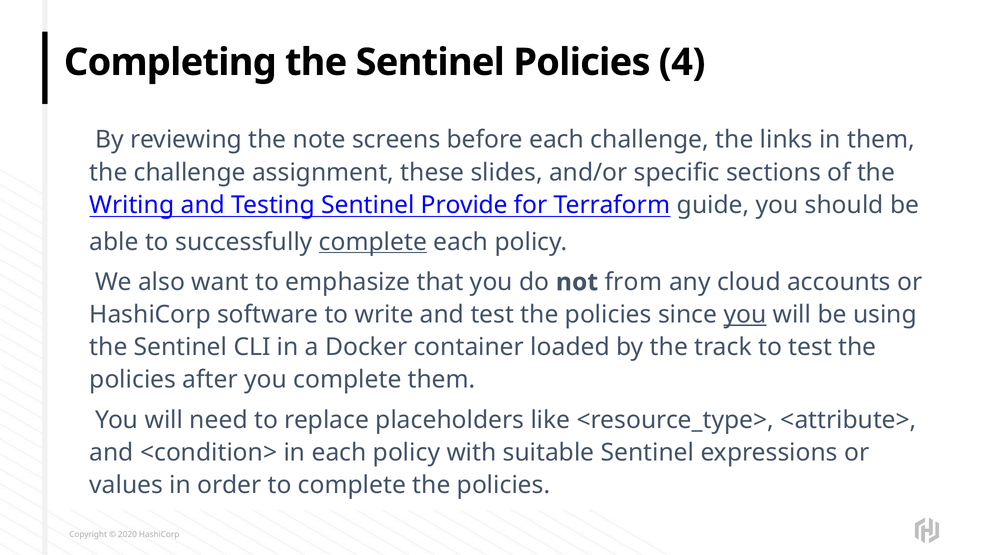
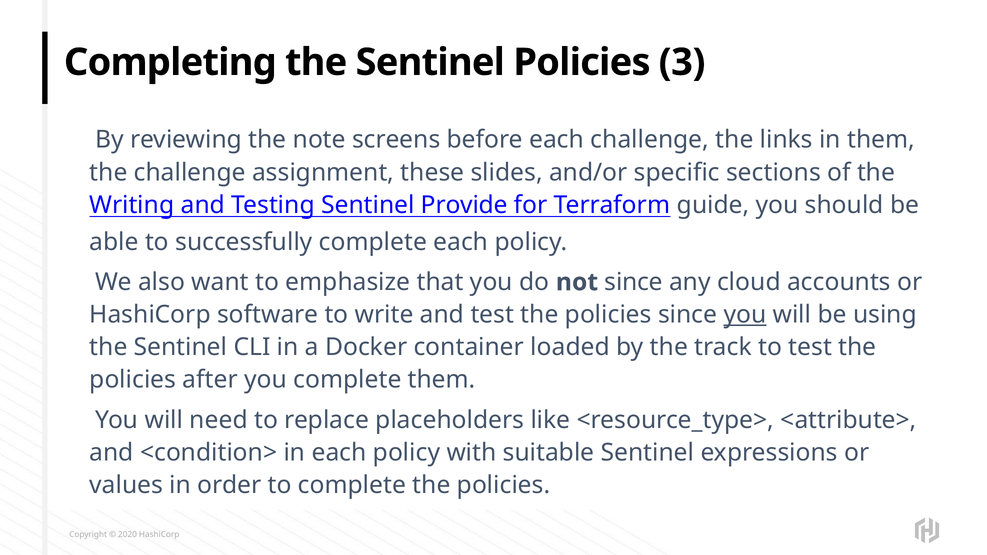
4: 4 -> 3 (682, 62)
complete underline: present -> none (373, 242)
not from: from -> since (634, 282)
